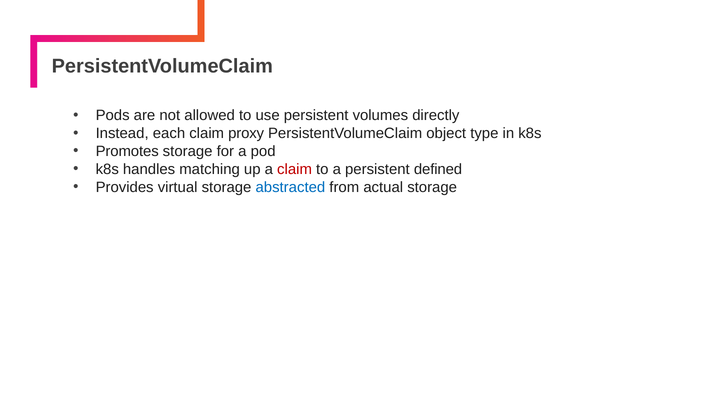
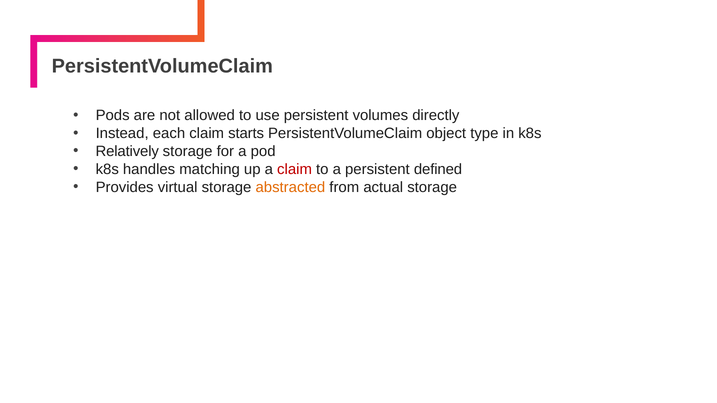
proxy: proxy -> starts (246, 134)
Promotes: Promotes -> Relatively (127, 152)
abstracted colour: blue -> orange (290, 187)
